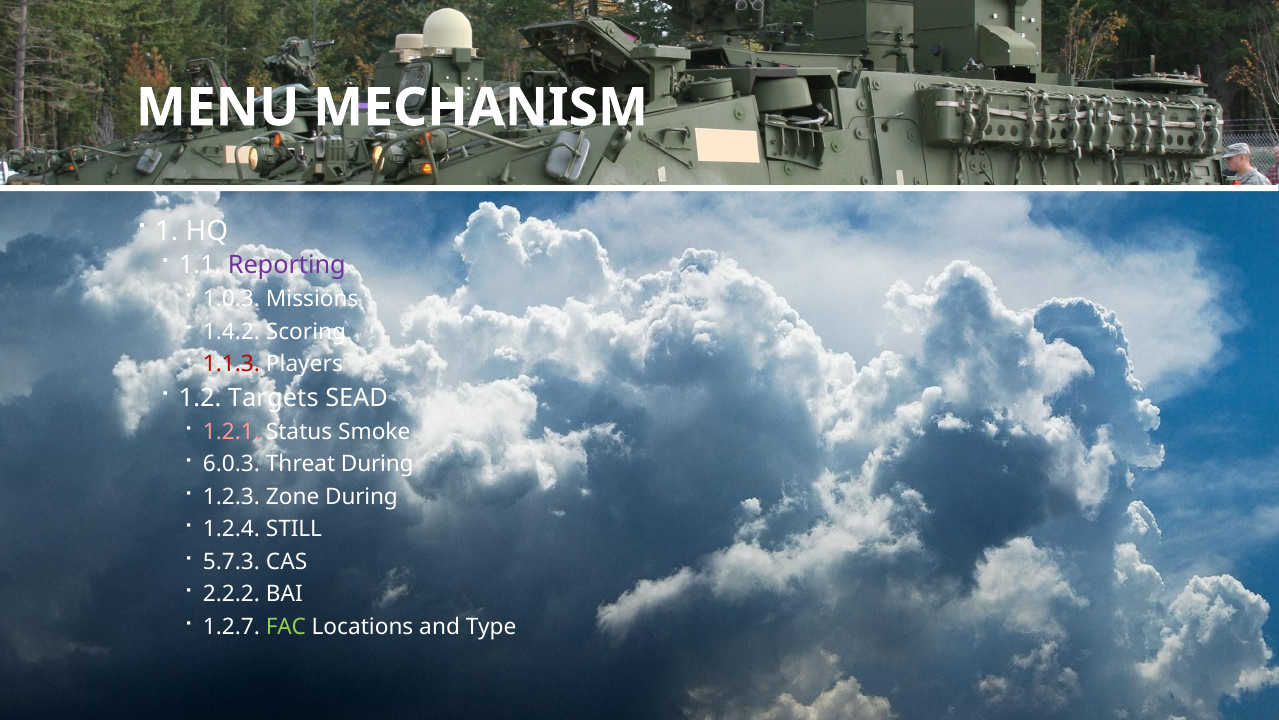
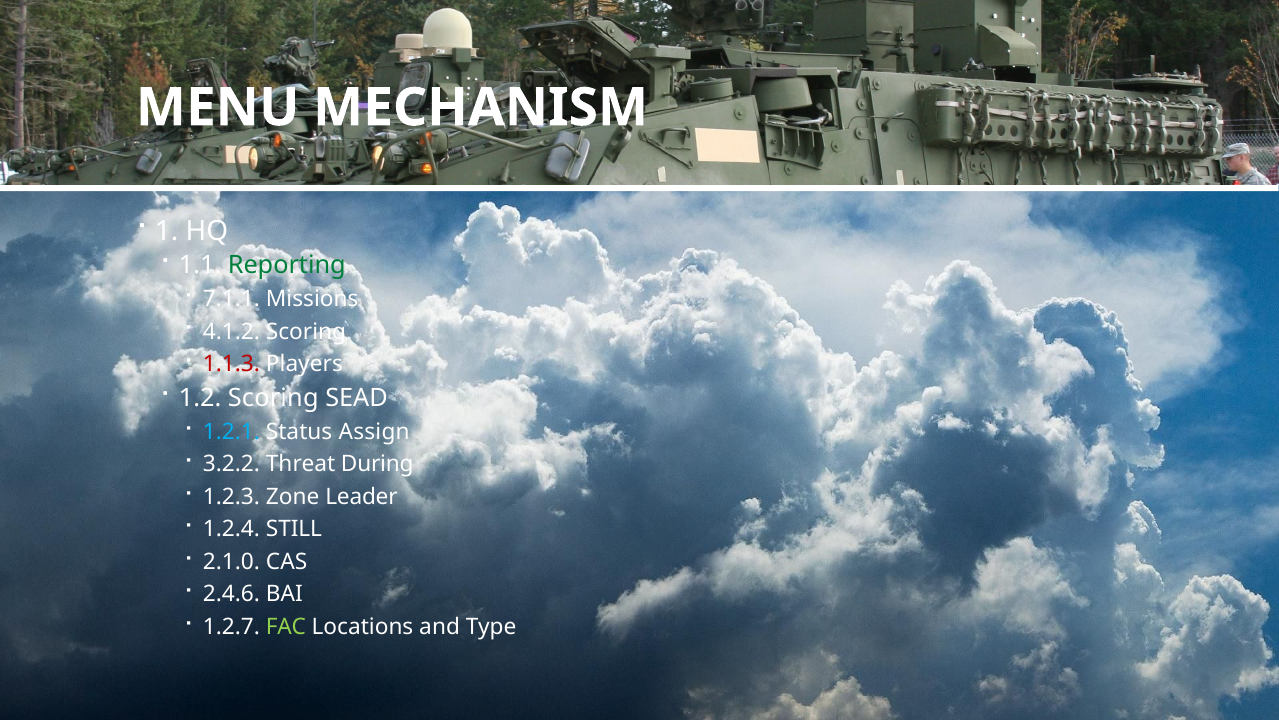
Reporting colour: purple -> green (287, 265)
1.0.3: 1.0.3 -> 7.1.1 (231, 299)
1.4.2: 1.4.2 -> 4.1.2 (231, 331)
1.2 Targets: Targets -> Scoring (273, 398)
1.2.1 colour: pink -> light blue (231, 432)
Smoke: Smoke -> Assign (374, 432)
6.0.3: 6.0.3 -> 3.2.2 (231, 464)
Zone During: During -> Leader (361, 497)
5.7.3: 5.7.3 -> 2.1.0 (231, 562)
2.2.2: 2.2.2 -> 2.4.6 (231, 594)
